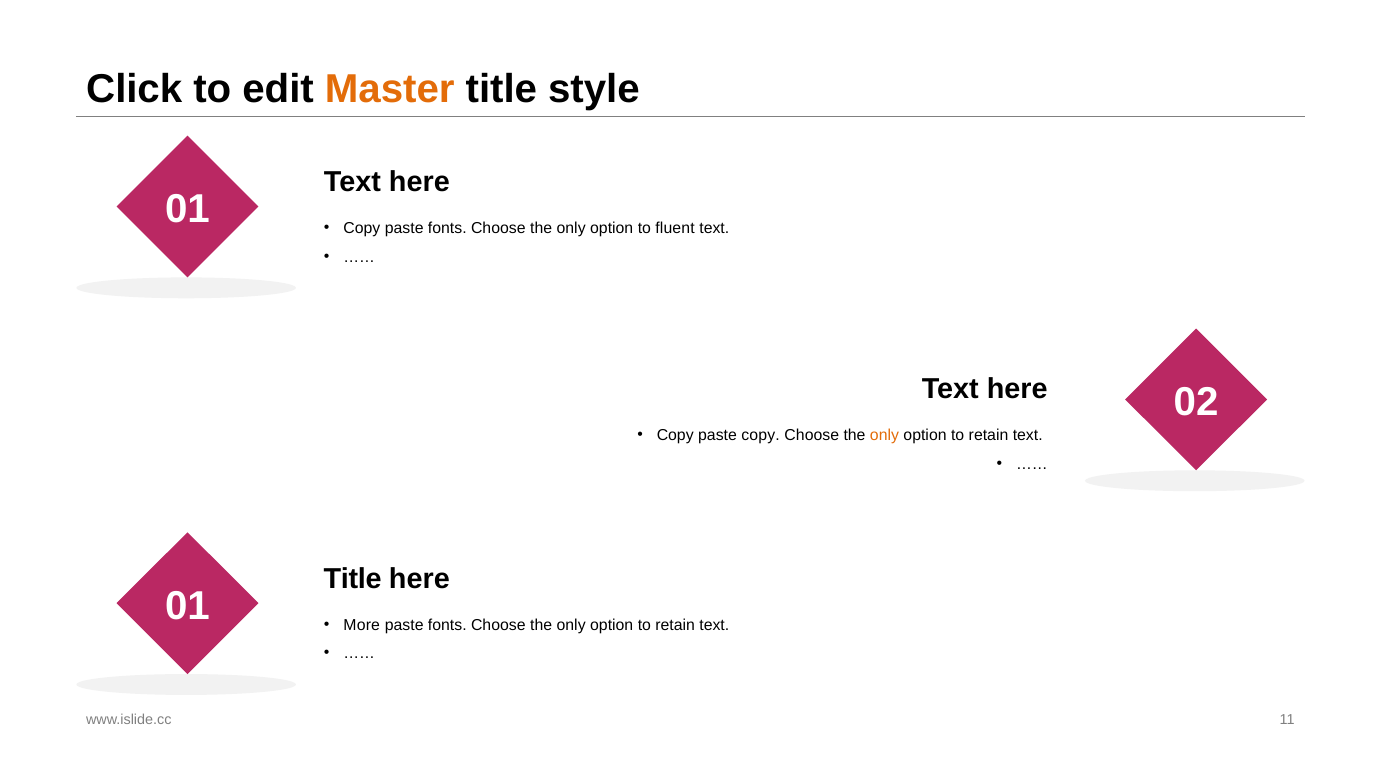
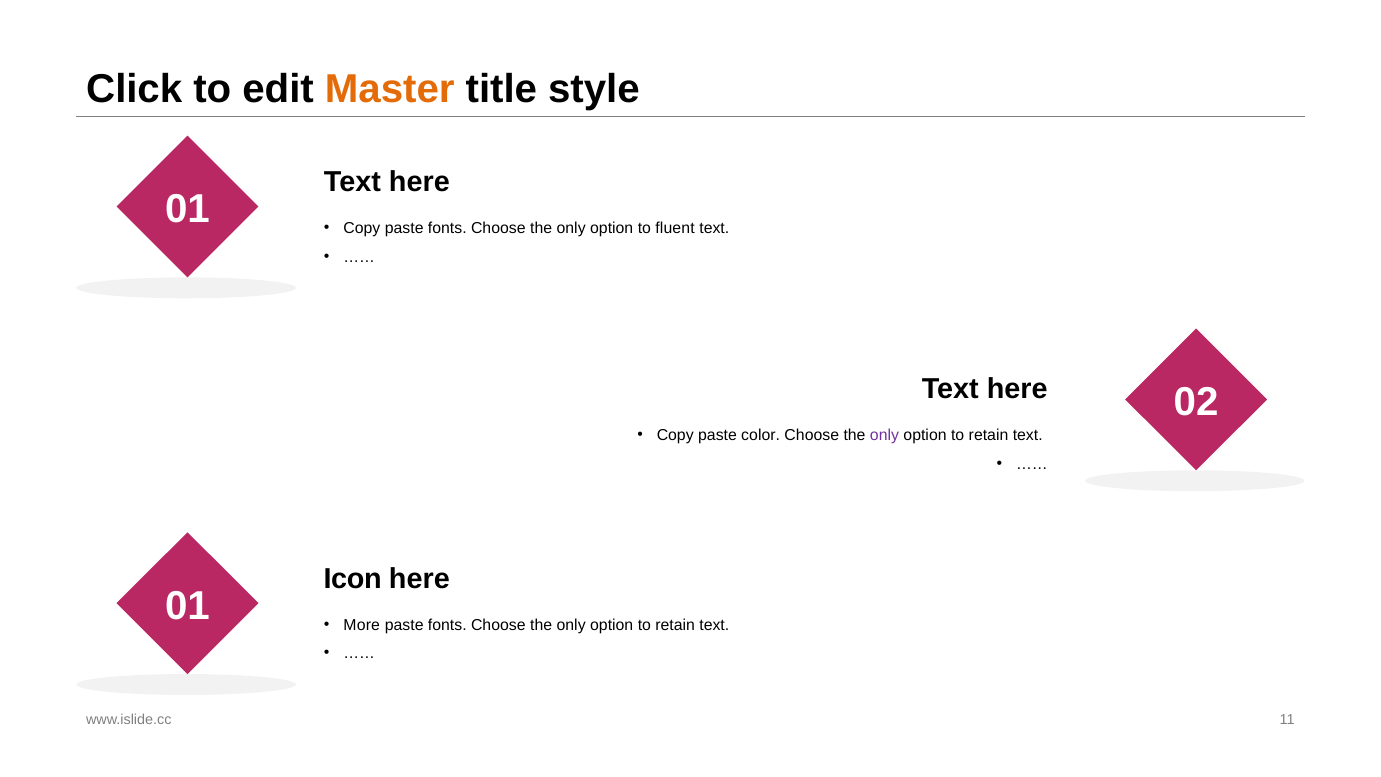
paste copy: copy -> color (761, 435)
only colour: orange -> purple (885, 435)
Title: Title -> Icon (353, 579)
